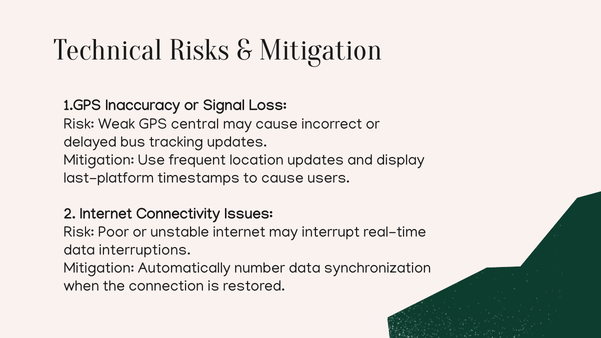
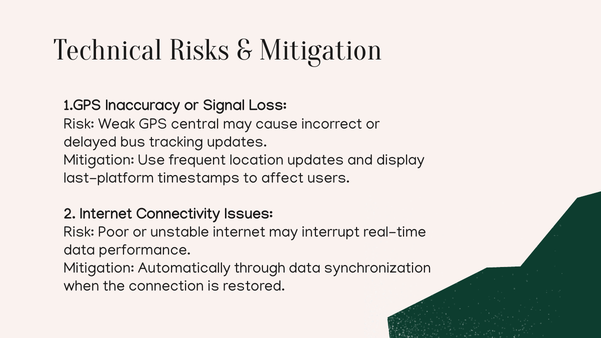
to cause: cause -> affect (282, 178)
interruptions: interruptions -> performance (145, 250)
number: number -> through (260, 268)
